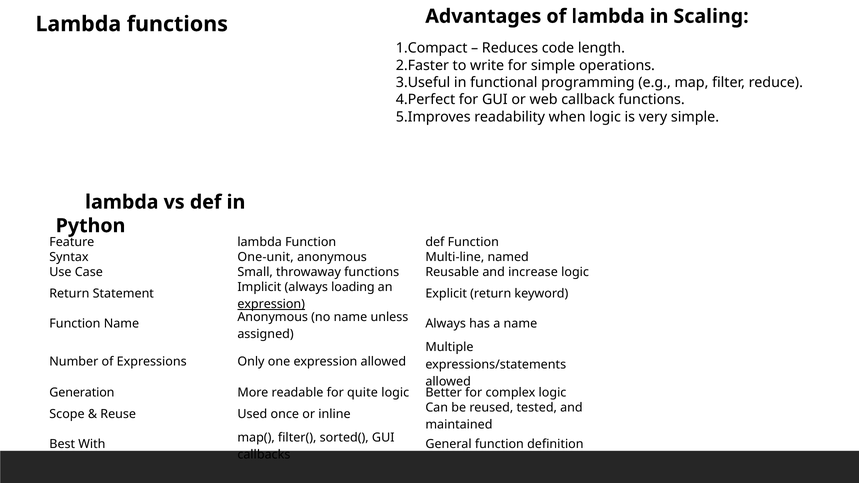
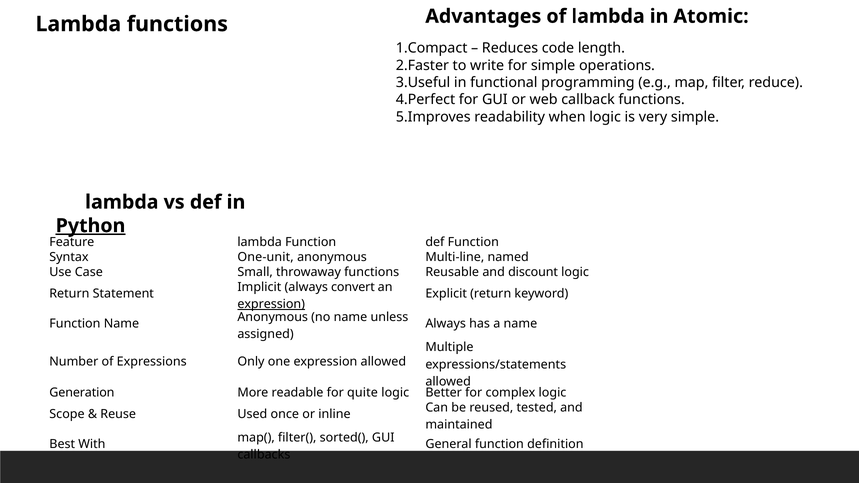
Scaling: Scaling -> Atomic (711, 16)
Python underline: none -> present (91, 226)
increase: increase -> discount (533, 272)
loading: loading -> convert (353, 287)
